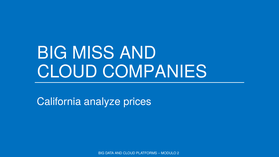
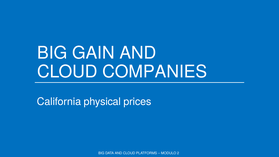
MISS: MISS -> GAIN (93, 53)
analyze: analyze -> physical (102, 102)
